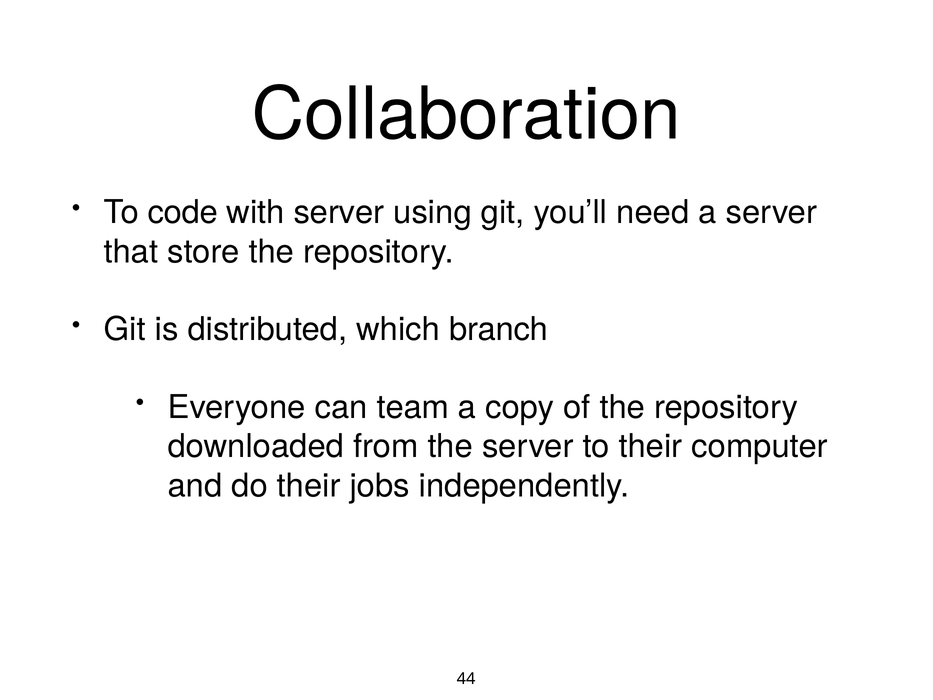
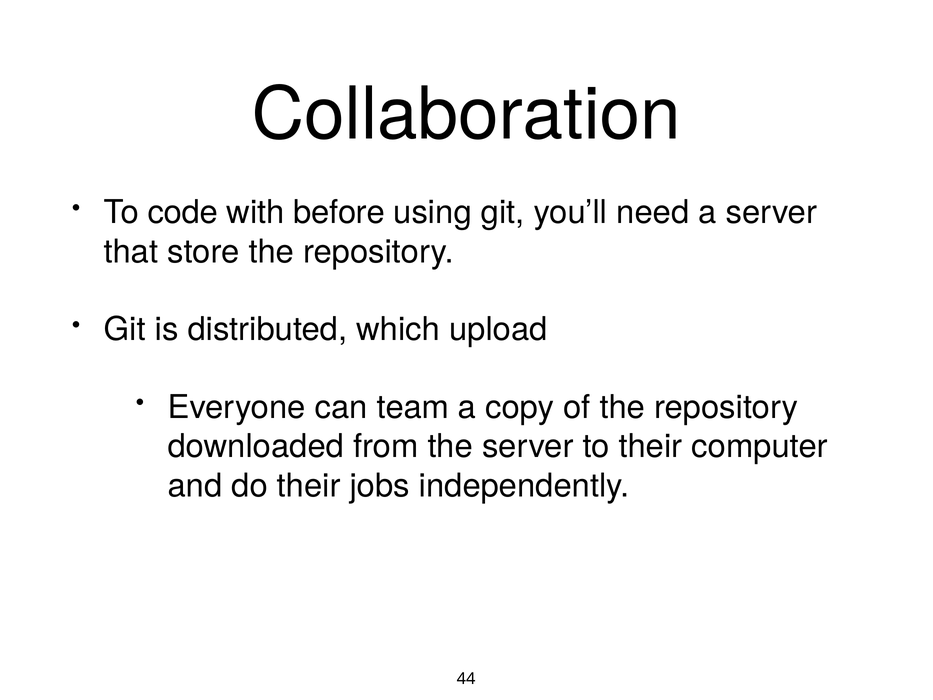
with server: server -> before (339, 212)
branch: branch -> upload (498, 329)
